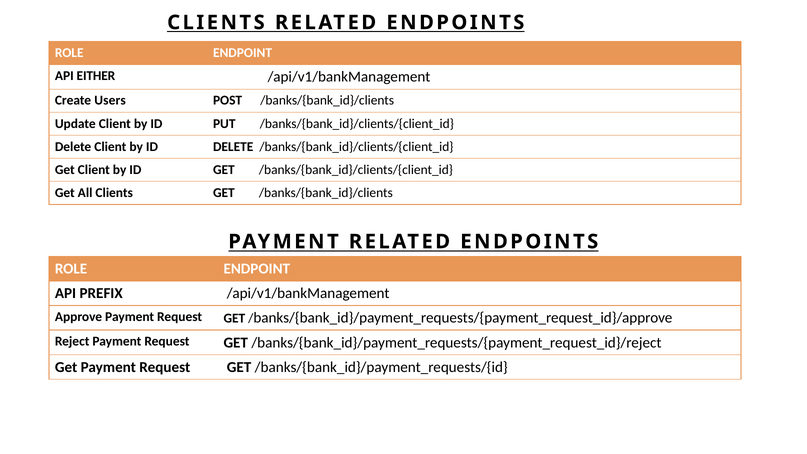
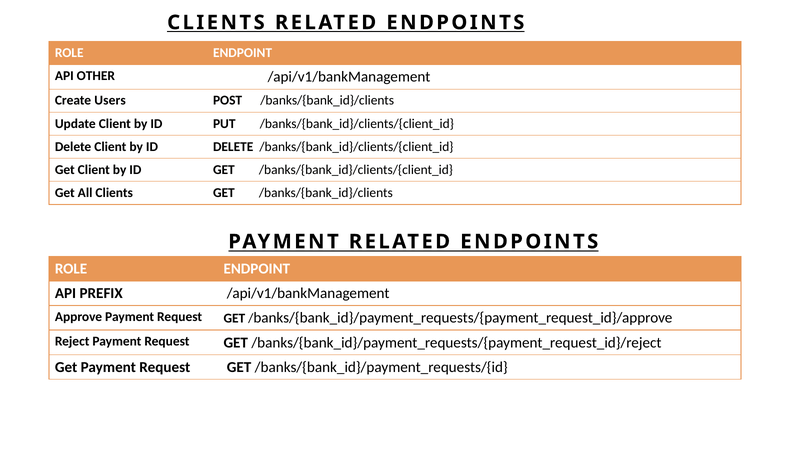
EITHER: EITHER -> OTHER (96, 76)
